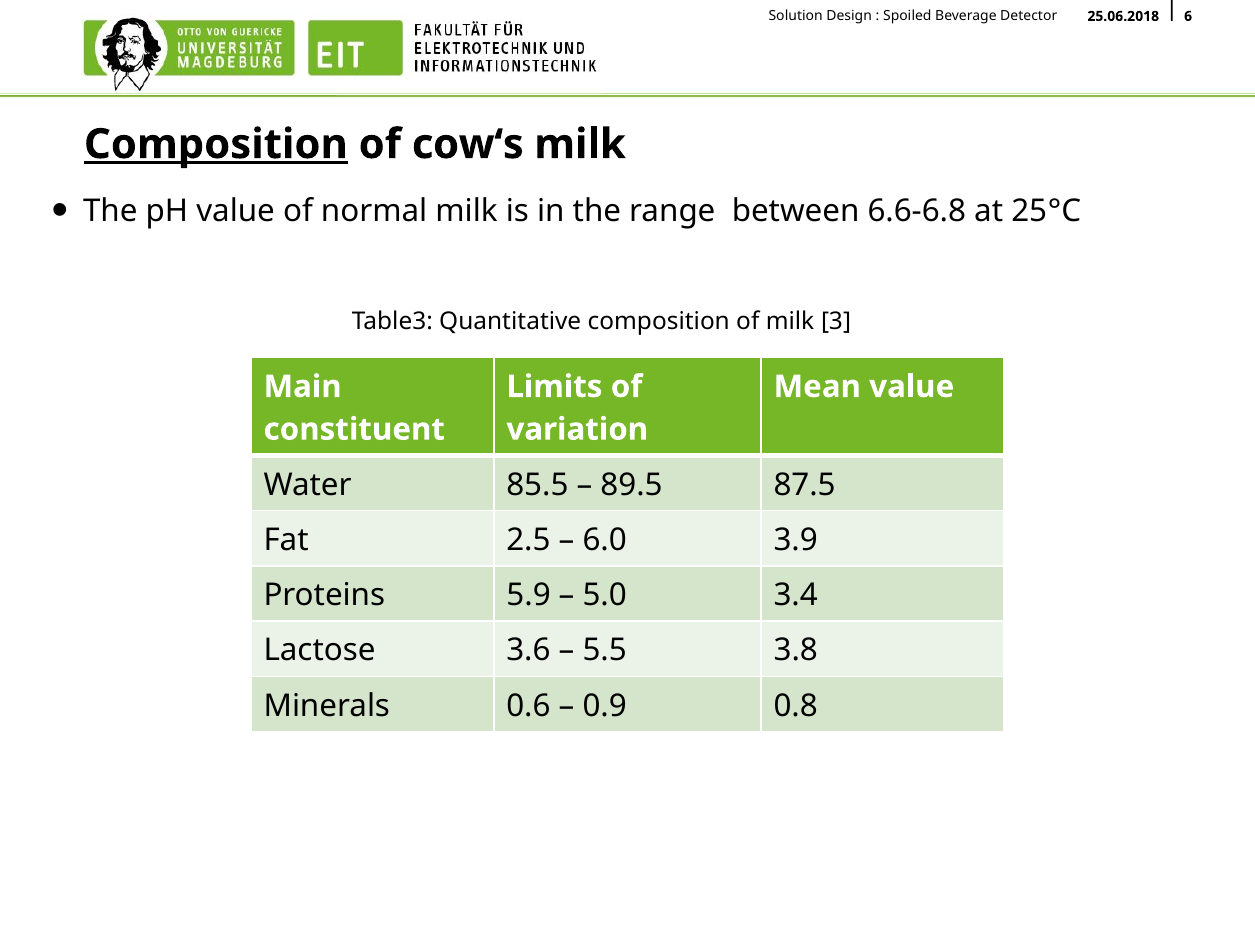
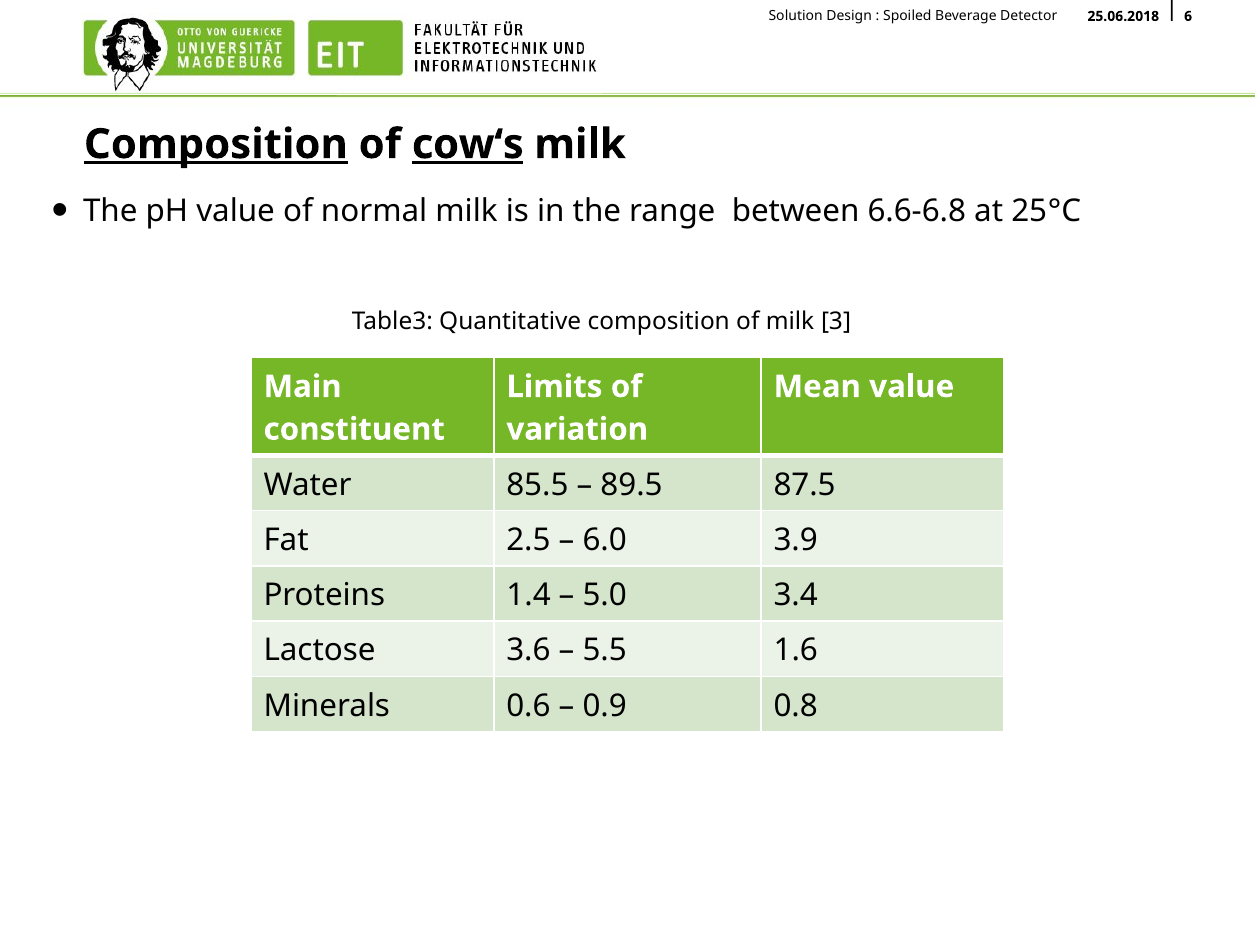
cow‘s underline: none -> present (468, 144)
5.9: 5.9 -> 1.4 (529, 595)
3.8: 3.8 -> 1.6 (796, 651)
